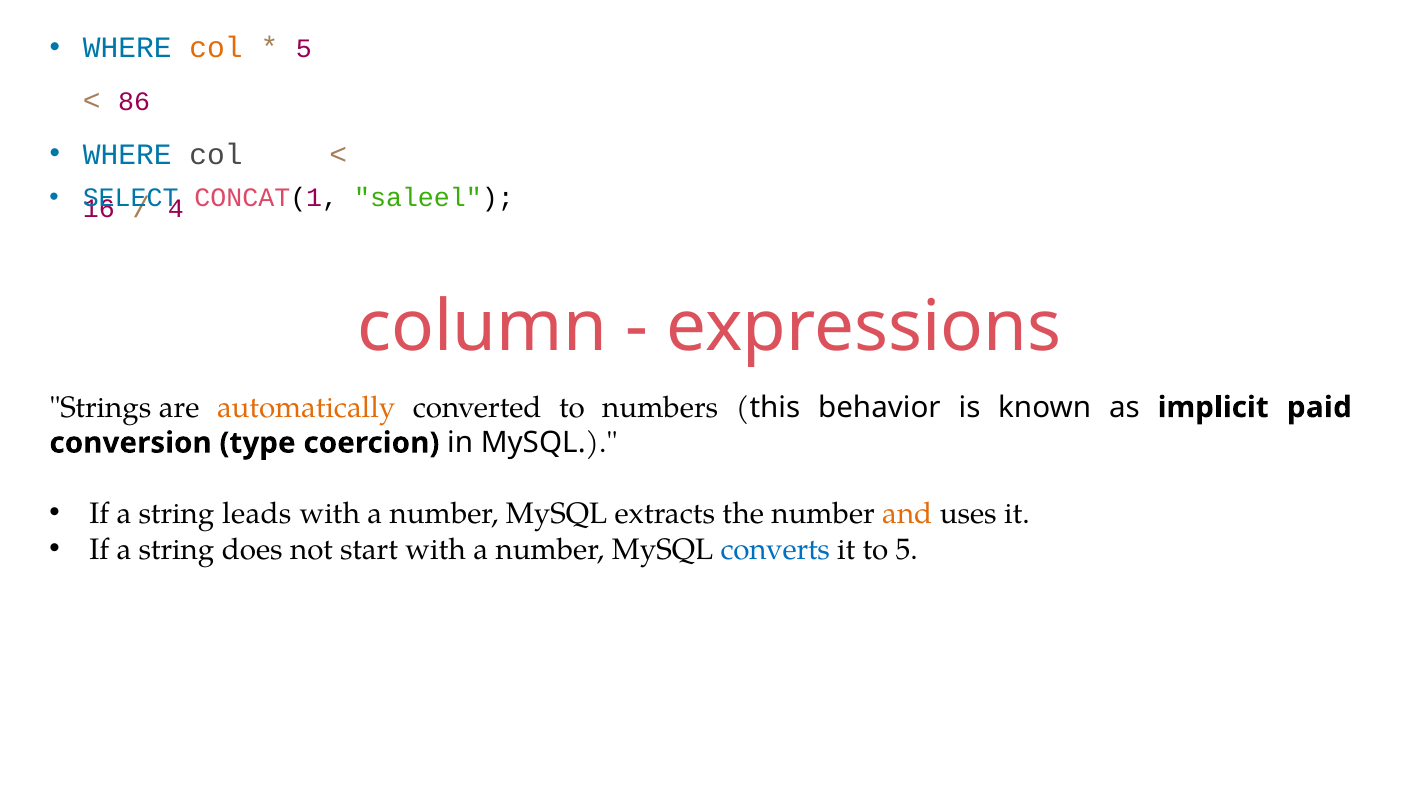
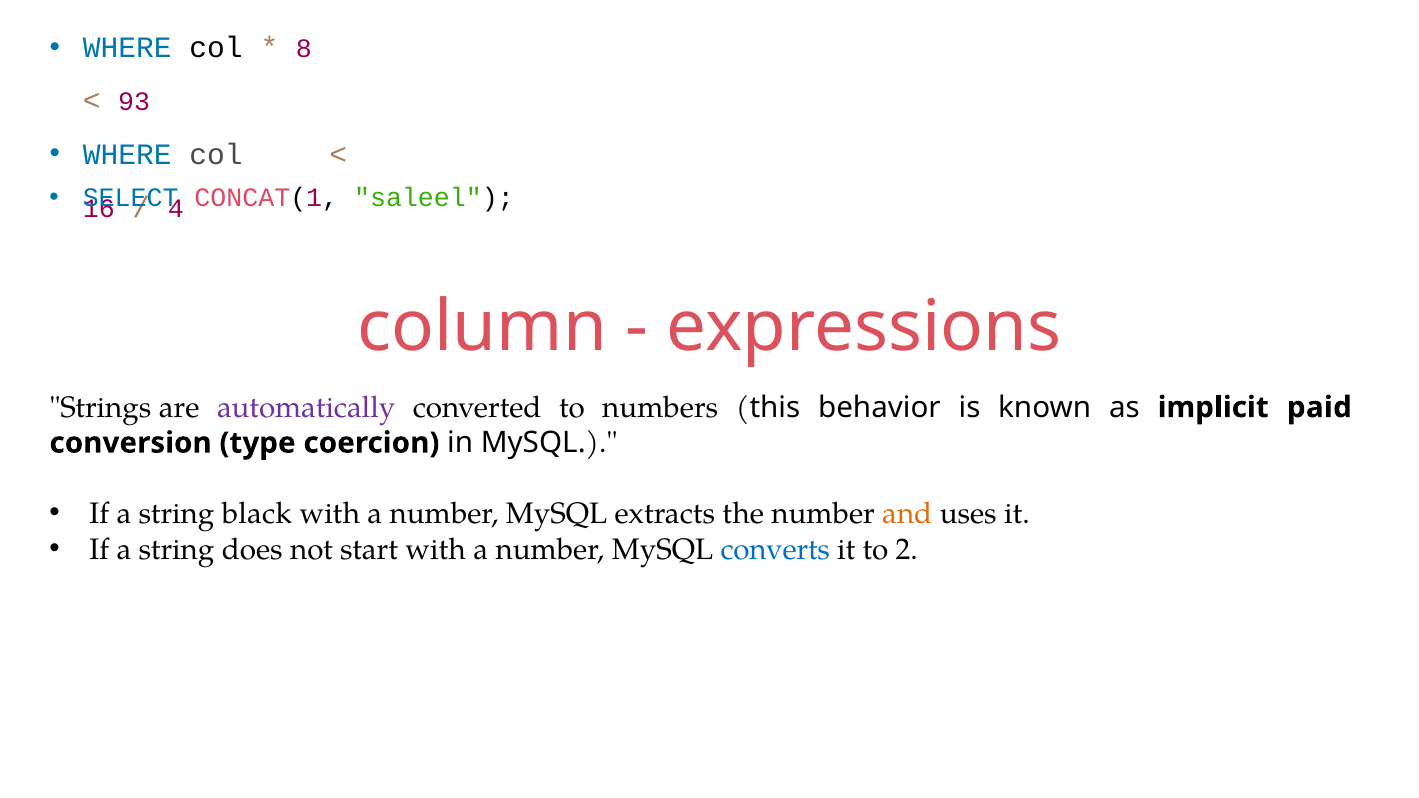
col colour: orange -> black (216, 48)
5: 5 -> 8 (304, 49)
86: 86 -> 93 (134, 102)
automatically colour: orange -> purple (306, 408)
leads: leads -> black (257, 514)
to 5: 5 -> 2 (907, 549)
